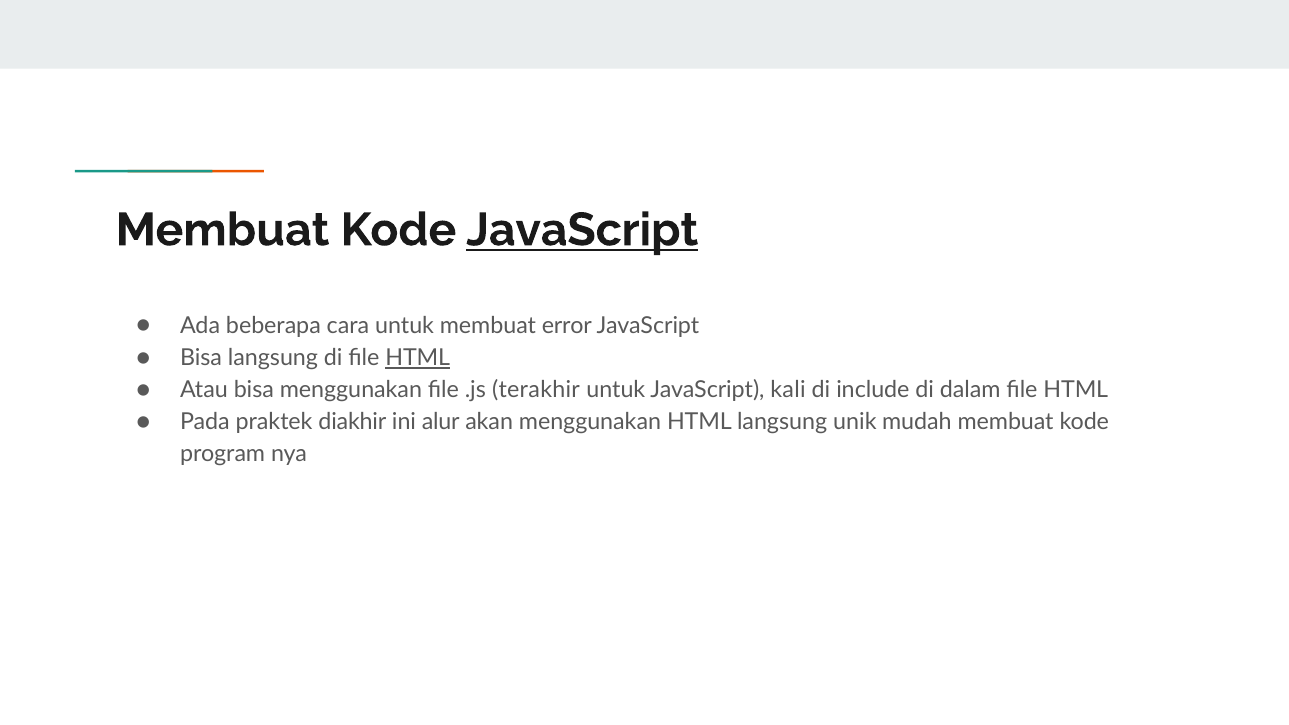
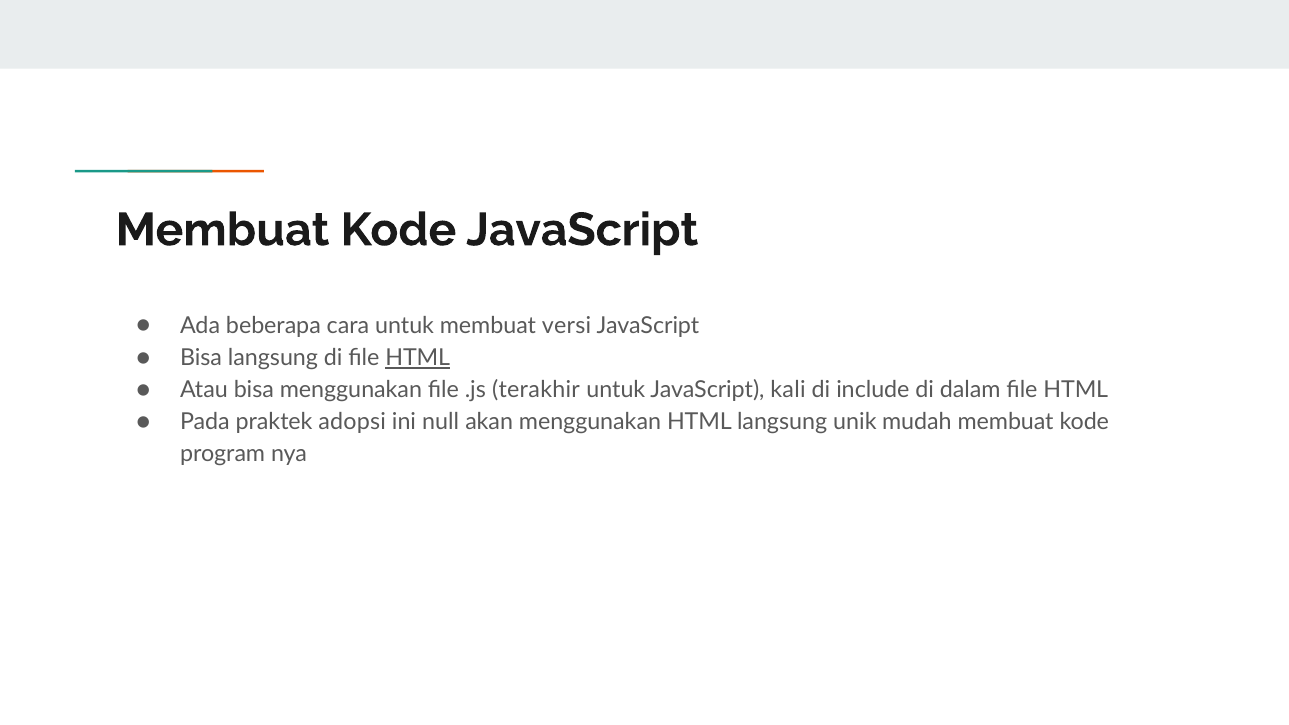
JavaScript underline: present -> none (582, 230)
error: error -> versi (567, 326)
diakhir: diakhir -> adopsi (352, 422)
alur: alur -> null (441, 422)
